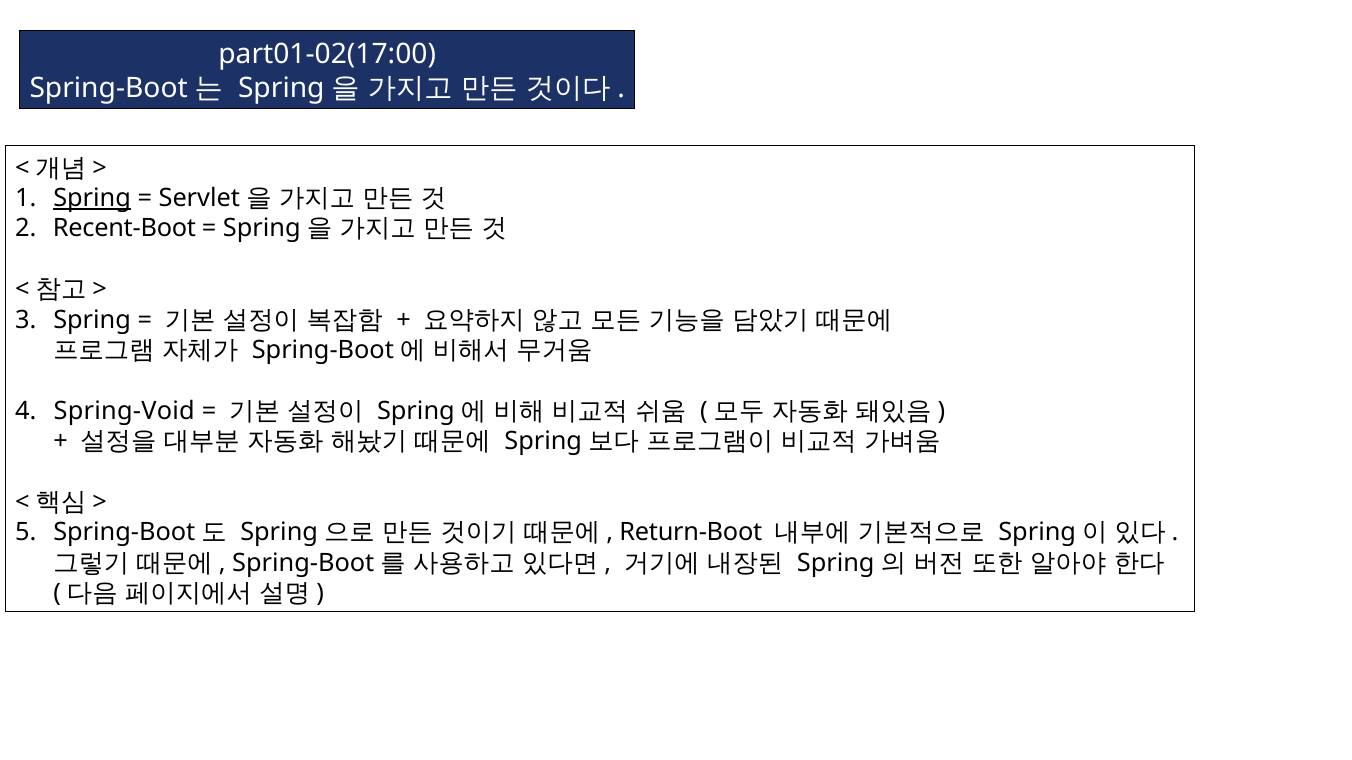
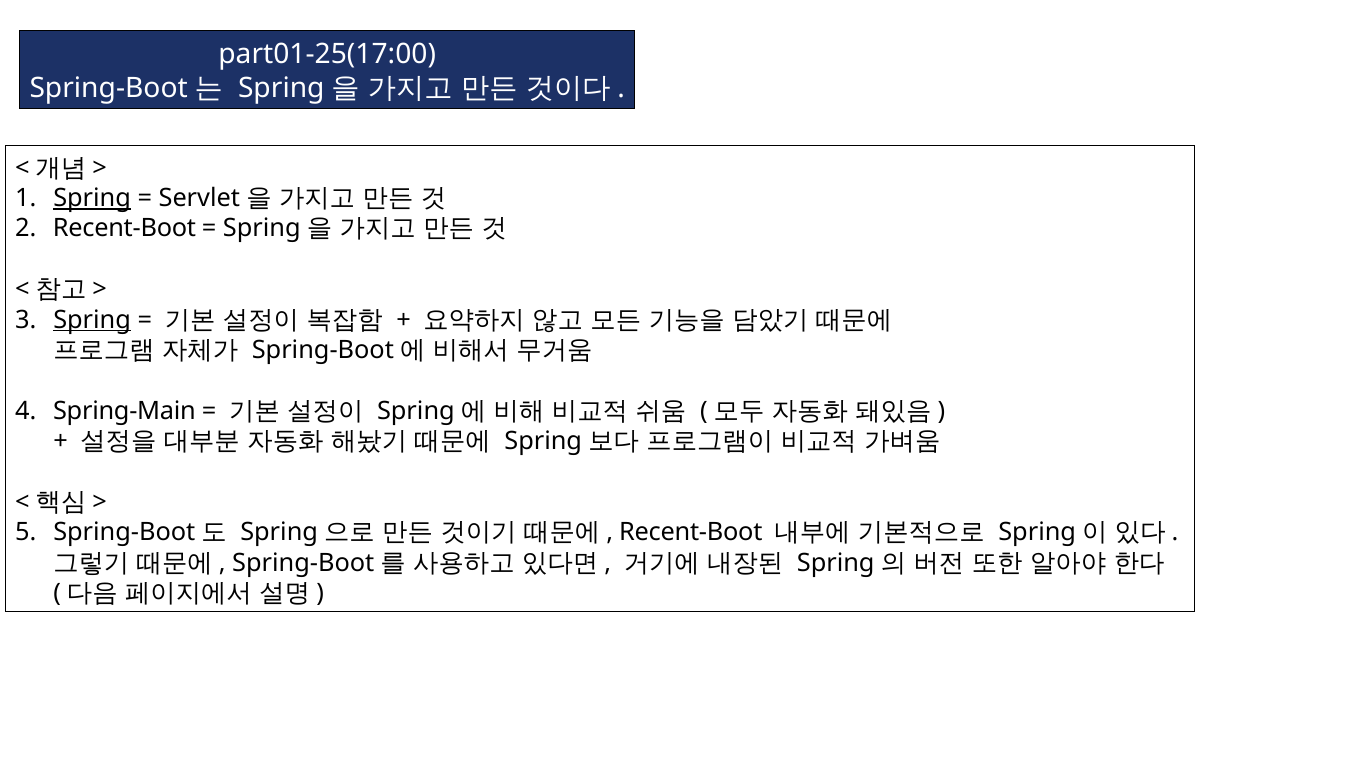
part01-02(17:00: part01-02(17:00 -> part01-25(17:00 (327, 54)
Spring underline: none -> present (92, 320)
Spring-Void: Spring-Void -> Spring-Main (124, 411)
Return-Boot: Return-Boot -> Recent-Boot (691, 533)
